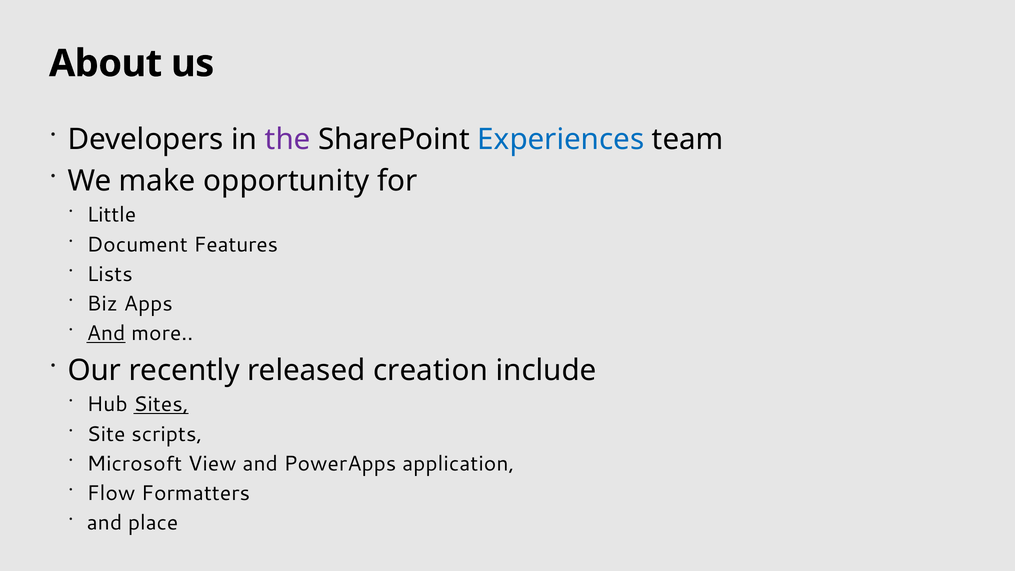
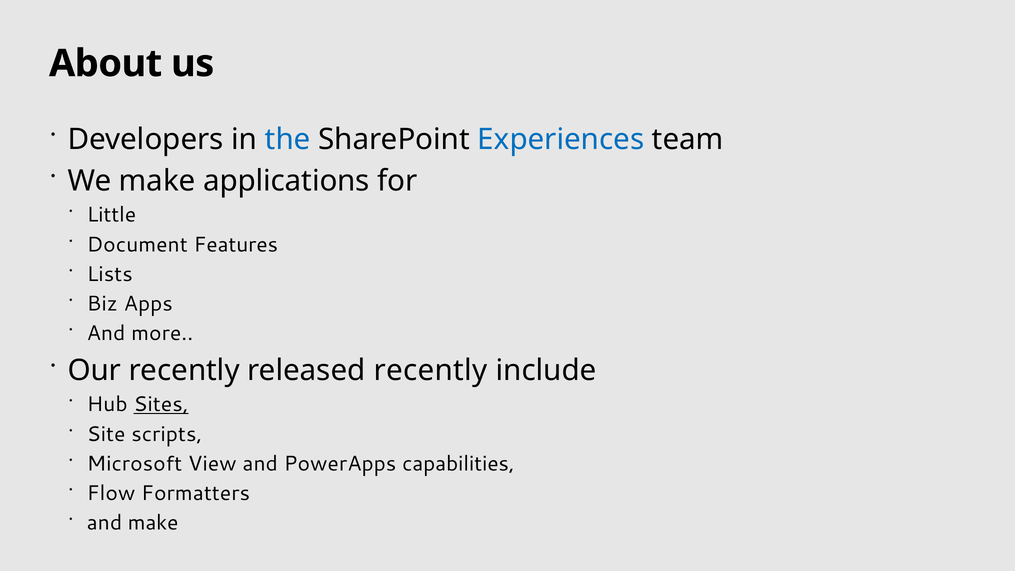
the colour: purple -> blue (288, 139)
opportunity: opportunity -> applications (286, 181)
And underline: present -> none (106, 333)
released creation: creation -> recently (430, 370)
application: application -> capabilities (458, 464)
and place: place -> make (153, 523)
